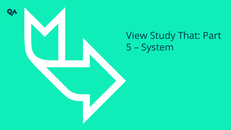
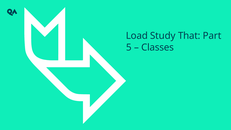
View: View -> Load (137, 36)
System: System -> Classes (158, 47)
